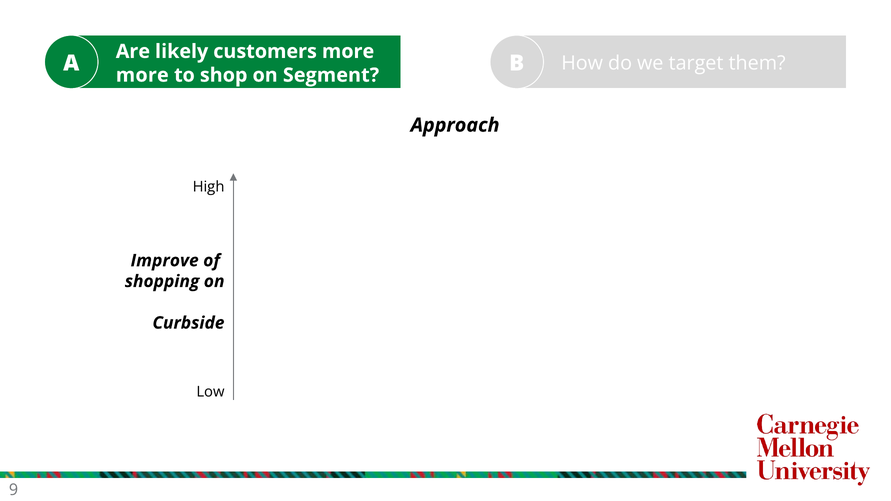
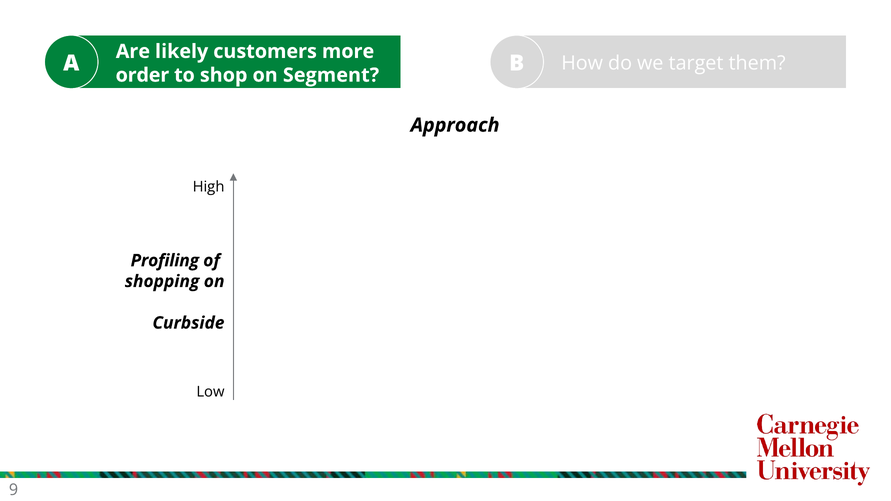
more: more -> order (142, 75)
Improve: Improve -> Profiling (165, 261)
